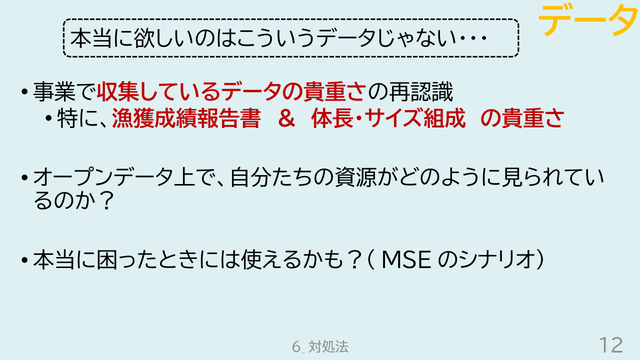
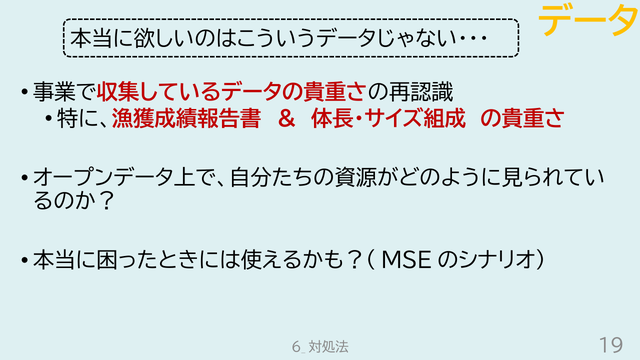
12: 12 -> 19 (611, 346)
